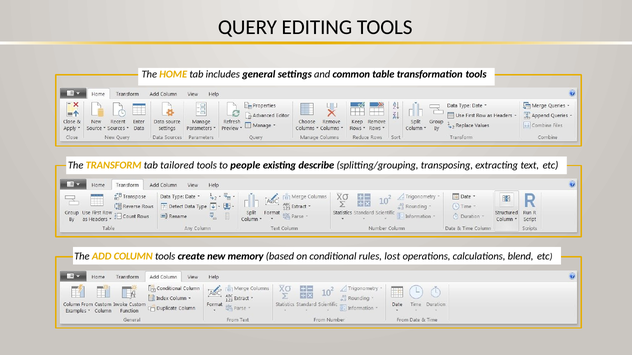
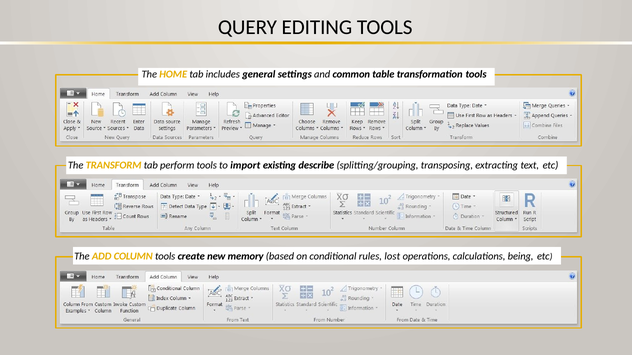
tailored: tailored -> perform (177, 166)
people: people -> import (245, 166)
blend: blend -> being (521, 257)
